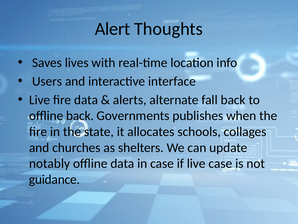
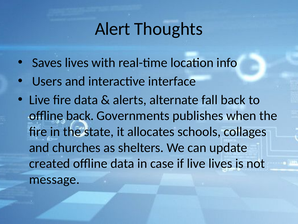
notably: notably -> created (50, 163)
live case: case -> lives (220, 163)
guidance: guidance -> message (54, 179)
